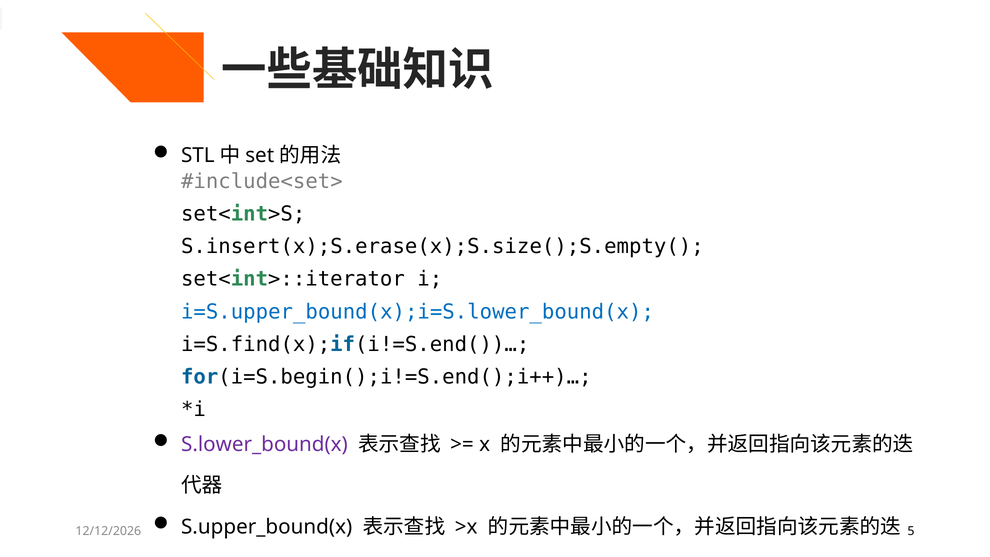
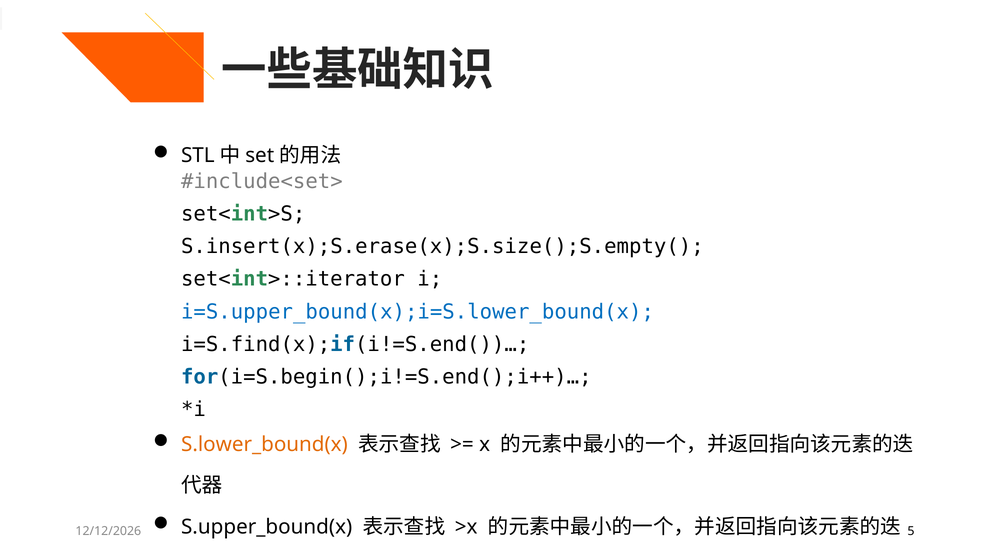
S.lower_bound(x colour: purple -> orange (264, 444)
